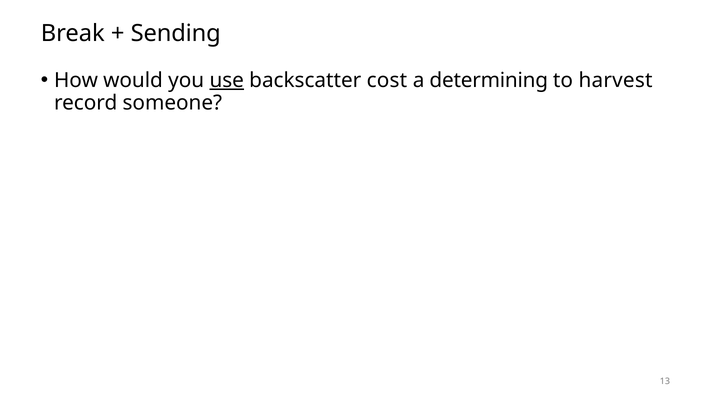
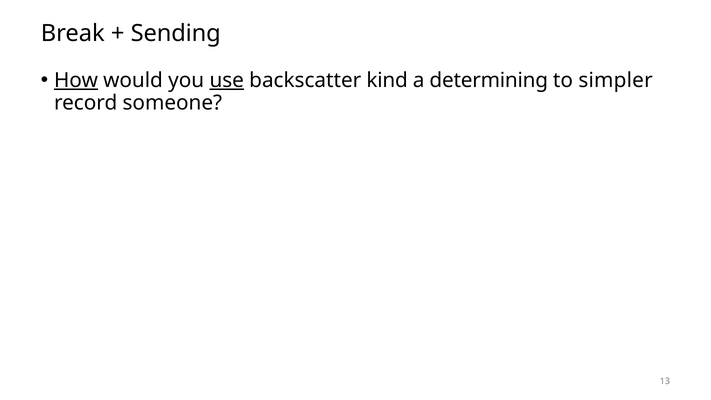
How underline: none -> present (76, 80)
cost: cost -> kind (387, 80)
harvest: harvest -> simpler (616, 80)
